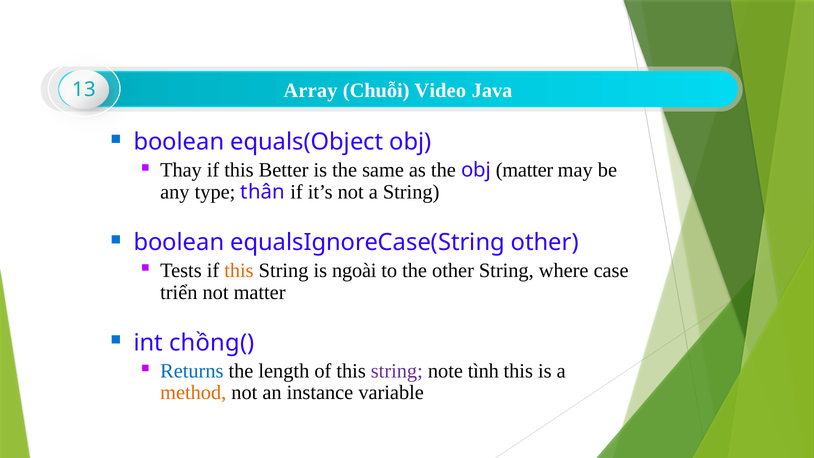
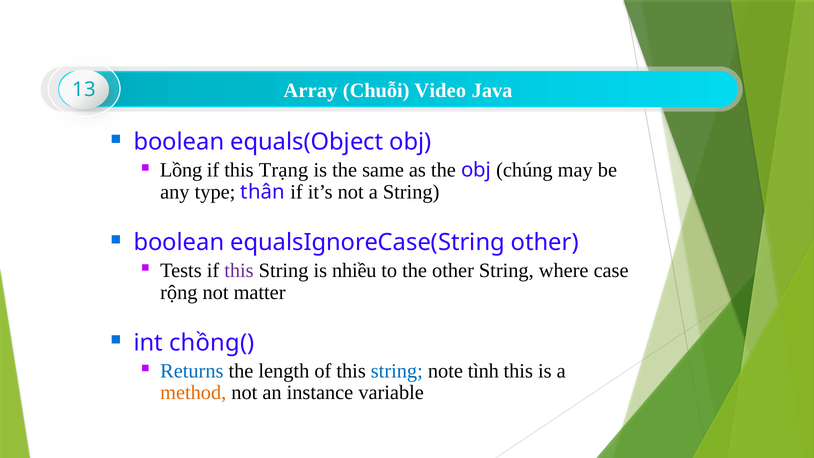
Thay: Thay -> Lồng (181, 170)
Better: Better -> Trạng (284, 170)
obj matter: matter -> chúng (524, 170)
this colour: orange -> purple (239, 270)
ngoài: ngoài -> nhiều (354, 270)
triển: triển -> rộng (179, 292)
string colour: purple -> blue (397, 371)
